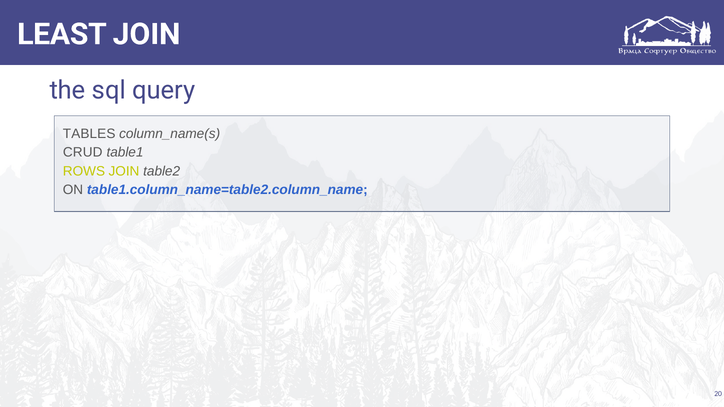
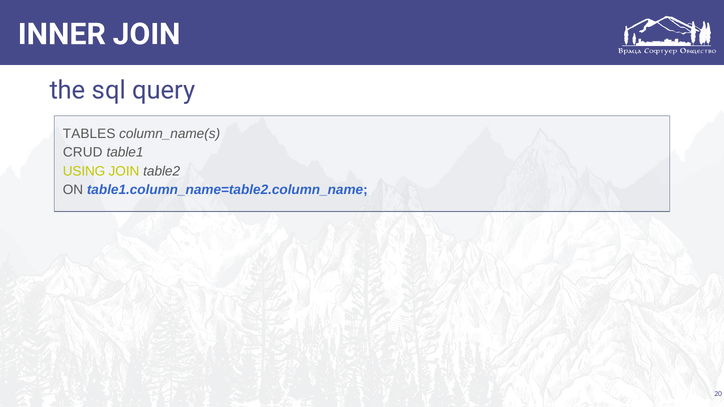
LEAST: LEAST -> INNER (62, 34)
ROWS: ROWS -> USING (84, 171)
